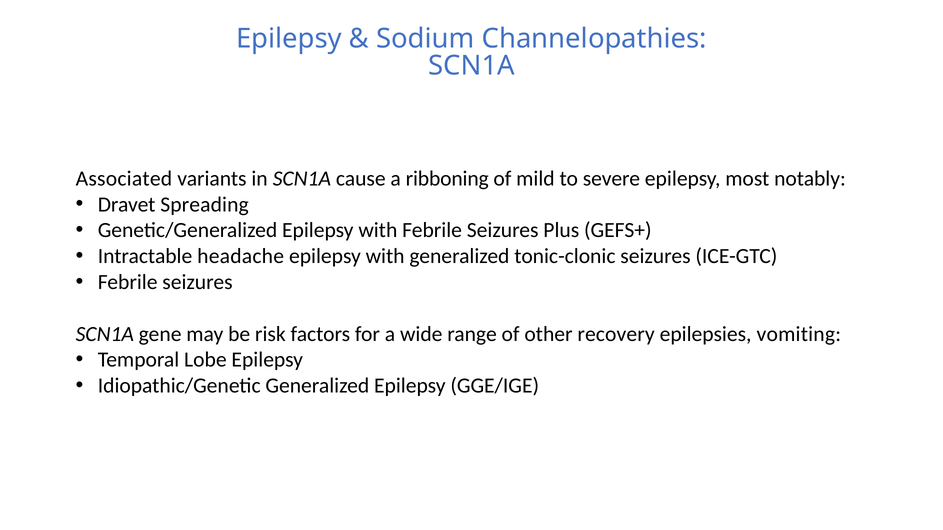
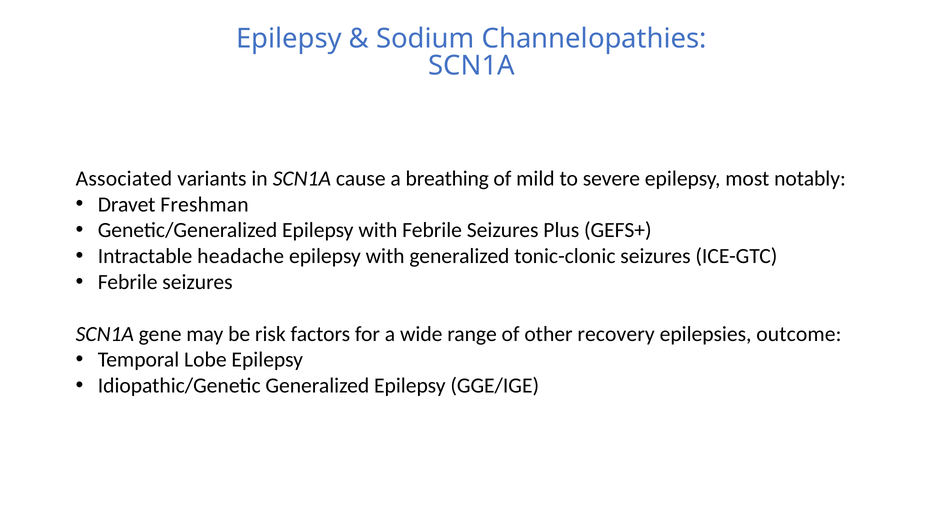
ribboning: ribboning -> breathing (447, 179)
Spreading: Spreading -> Freshman (204, 205)
vomiting: vomiting -> outcome (799, 334)
